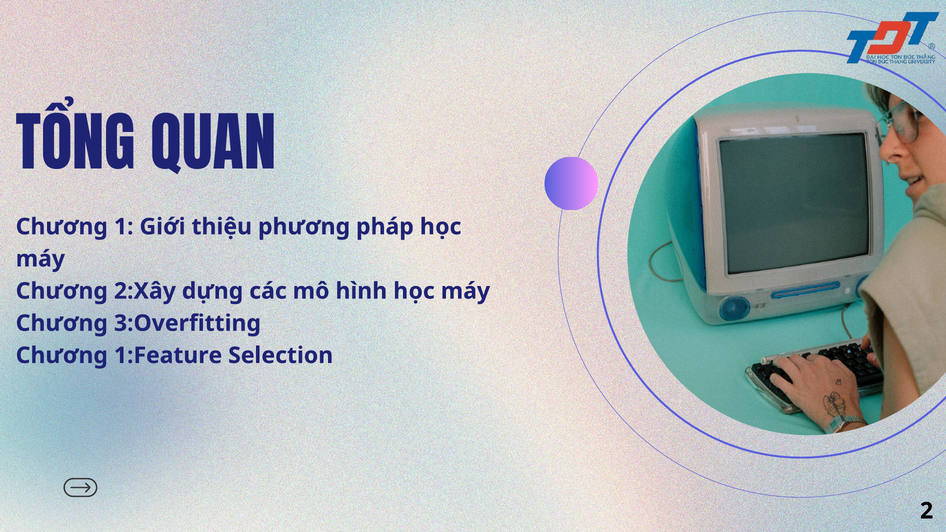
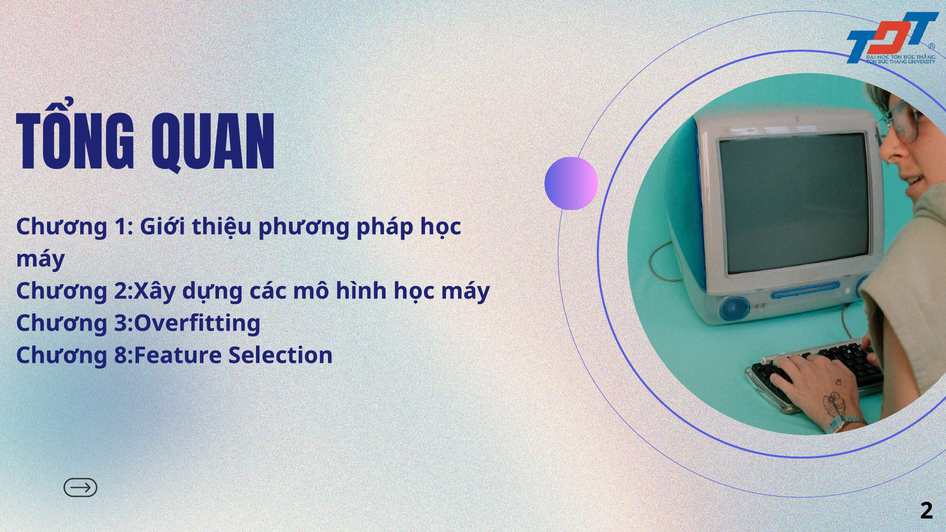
1:Feature: 1:Feature -> 8:Feature (168, 356)
